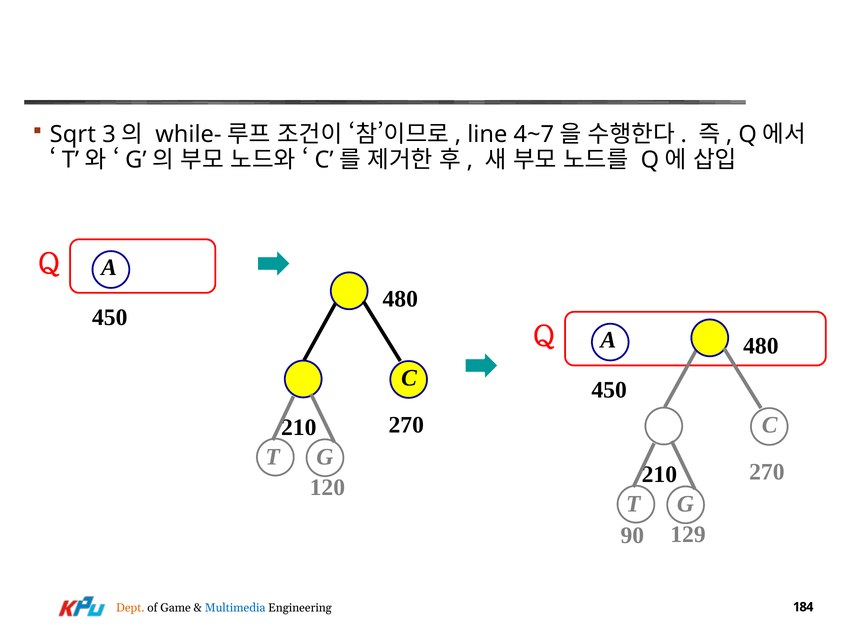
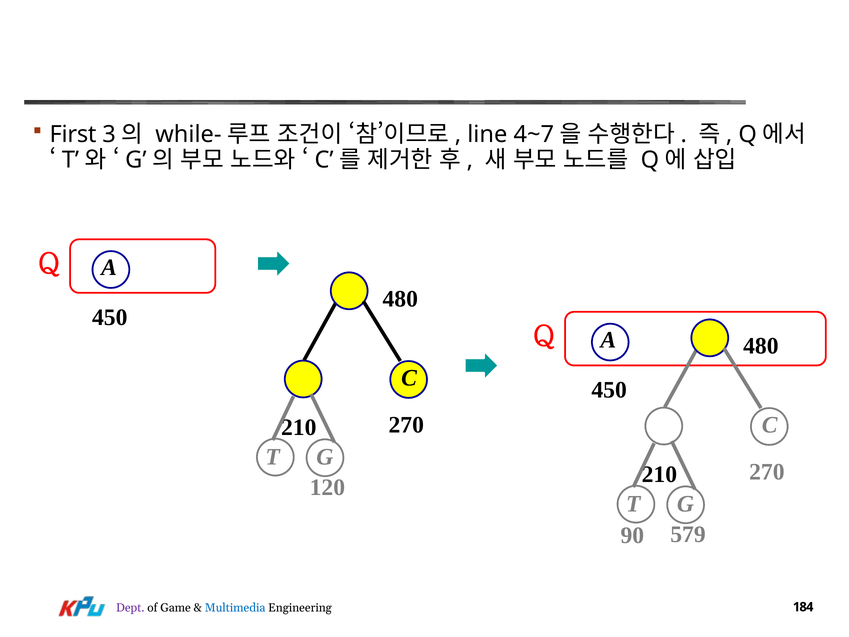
Sqrt: Sqrt -> First (73, 134)
129: 129 -> 579 (688, 534)
Dept colour: orange -> purple (130, 607)
